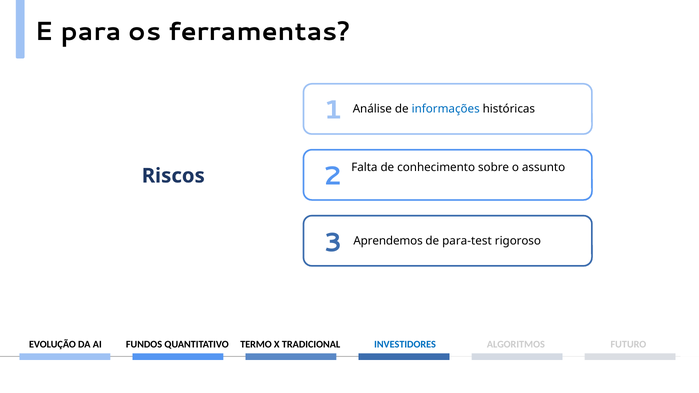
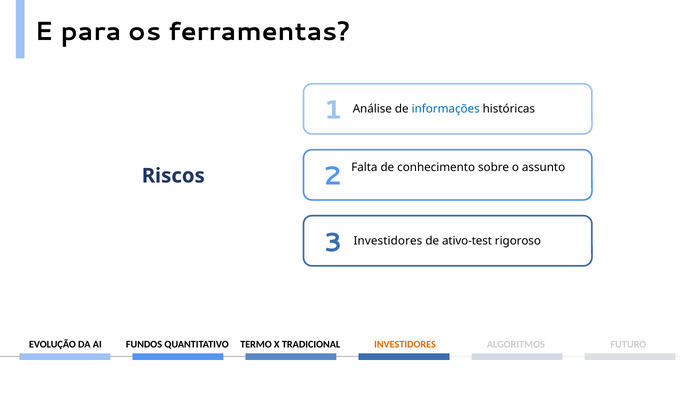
3 Aprendemos: Aprendemos -> Investidores (388, 241)
para-test: para-test -> ativo-test (467, 241)
INVESTIDORES colour: blue -> orange (405, 345)
